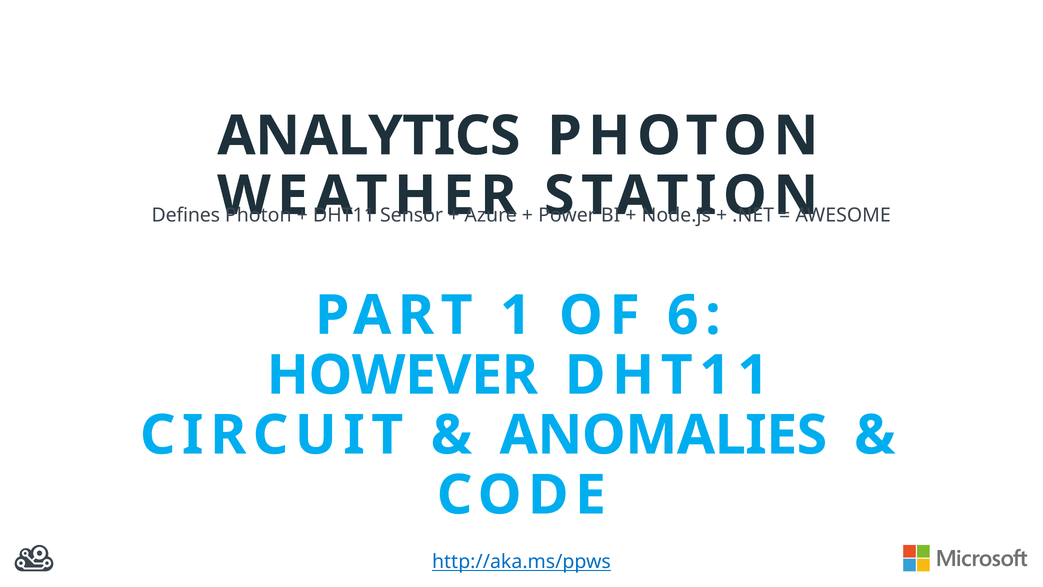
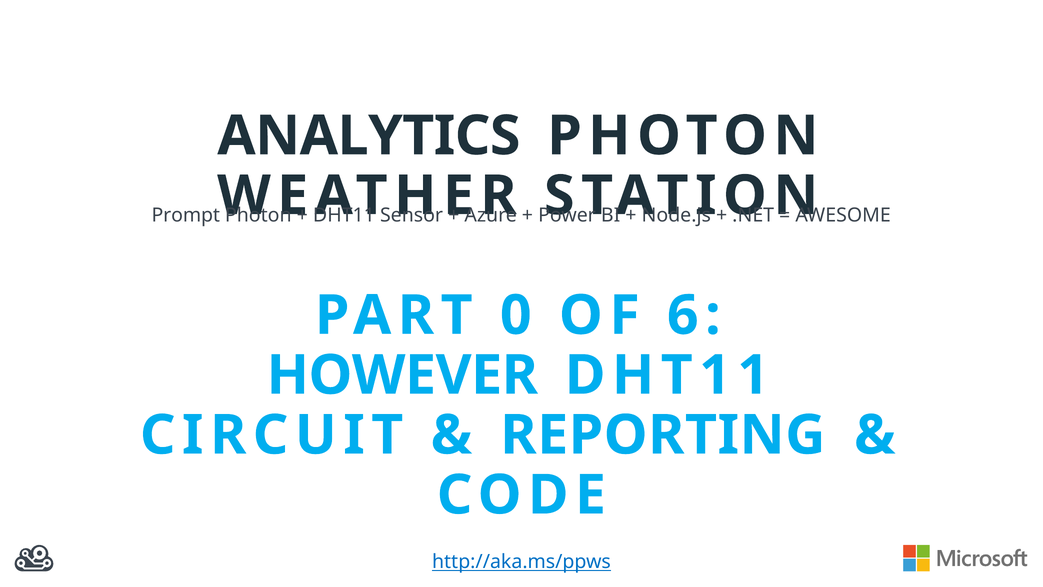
Defines: Defines -> Prompt (186, 215)
1: 1 -> 0 (516, 315)
ANOMALIES: ANOMALIES -> REPORTING (663, 435)
